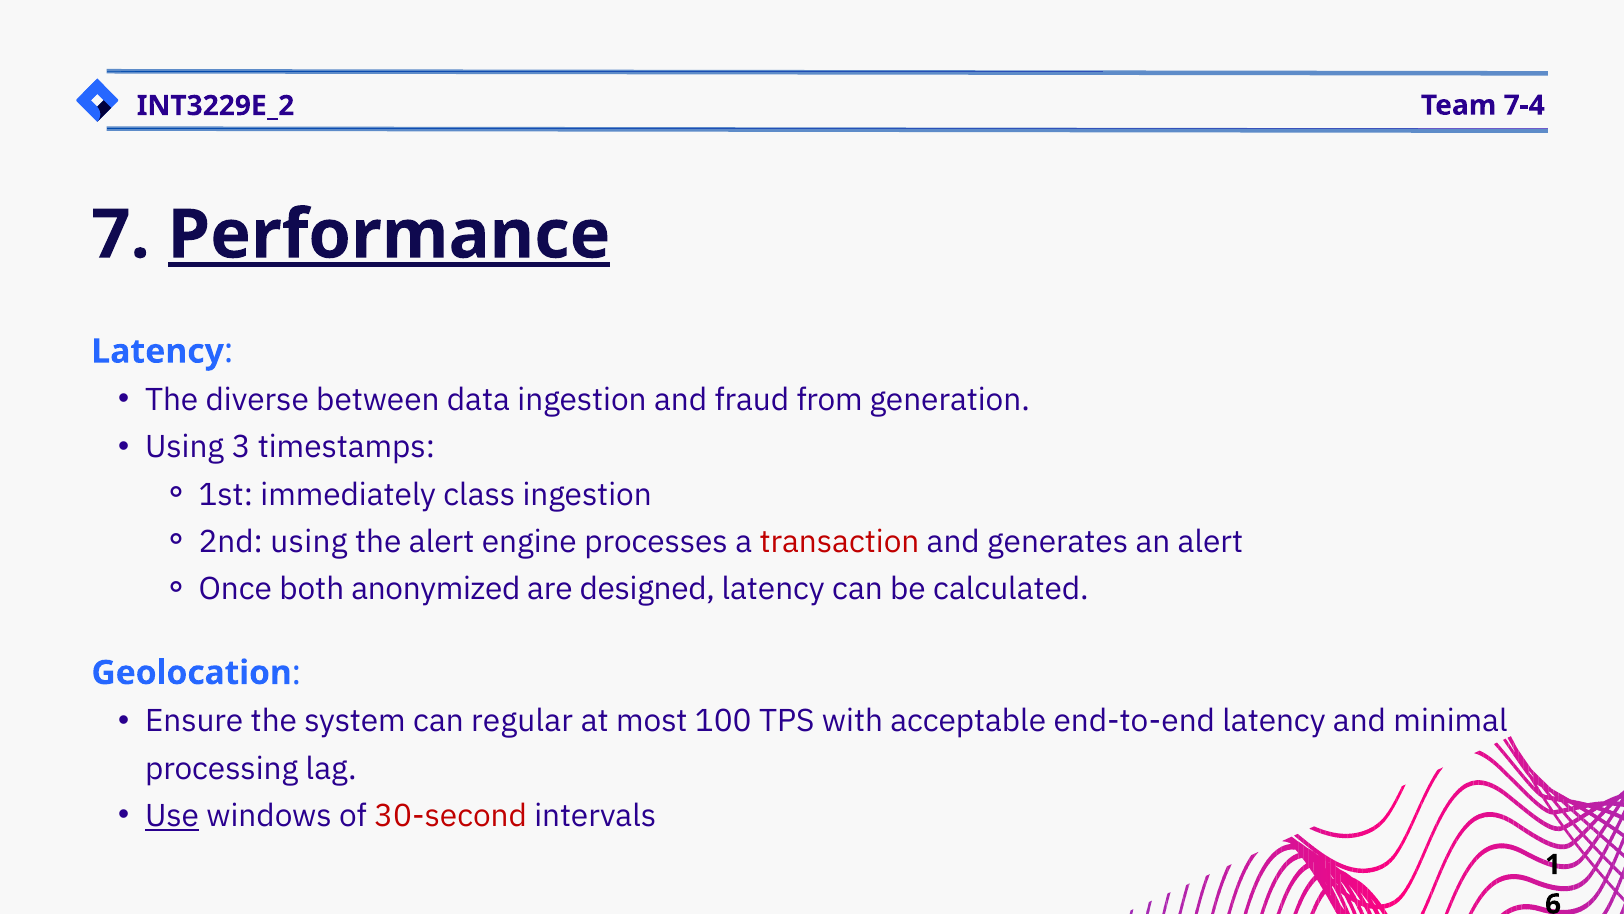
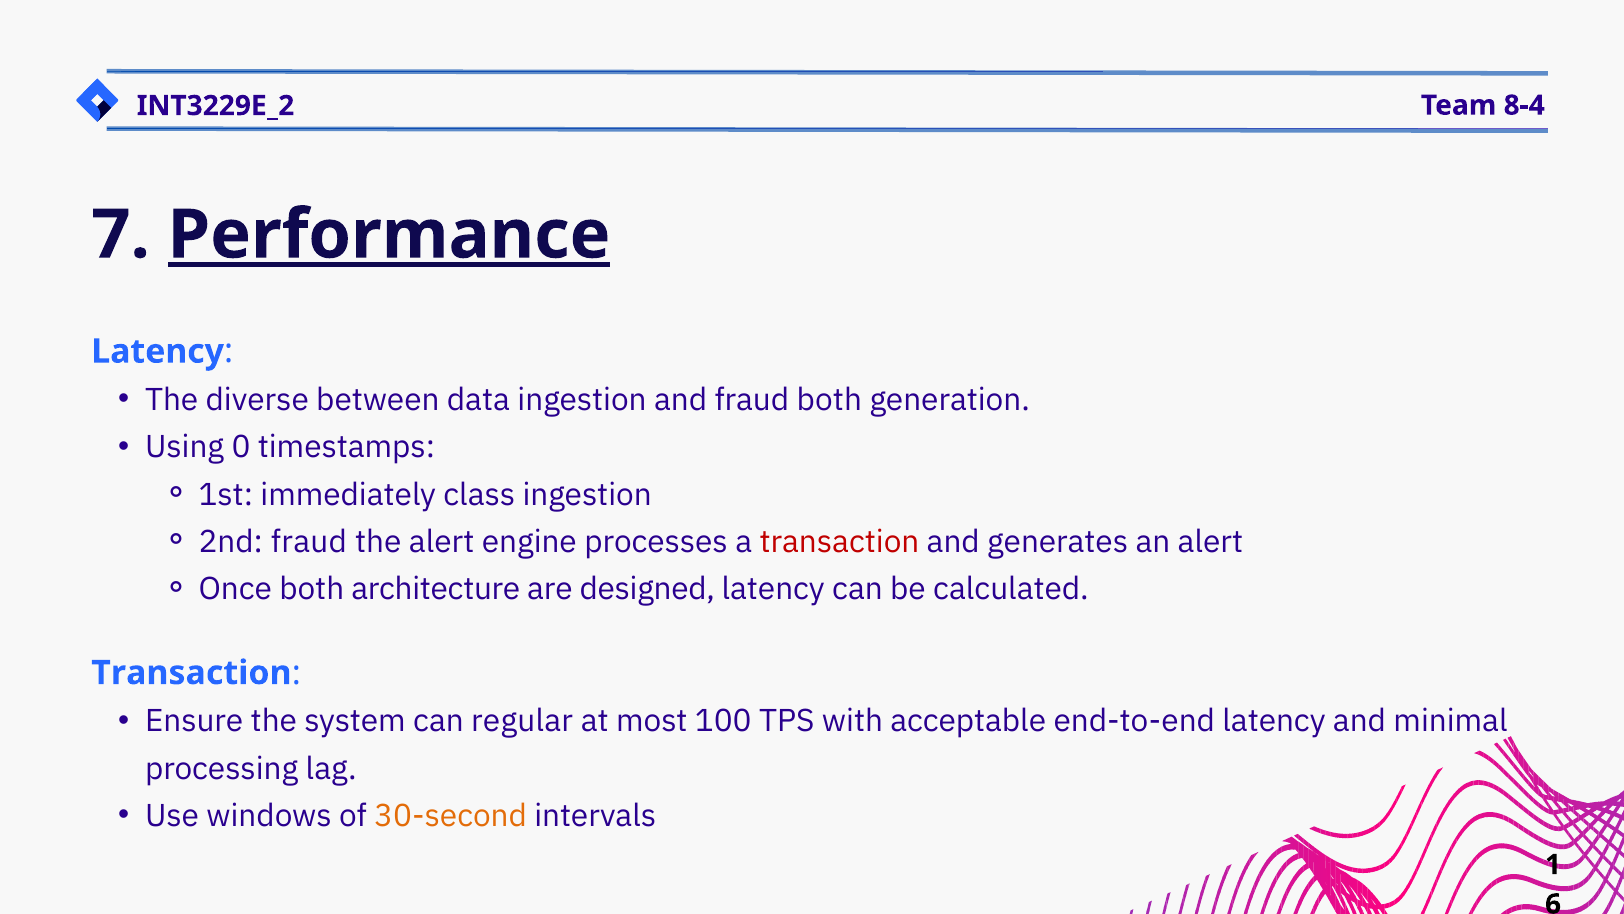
7-4: 7-4 -> 8-4 (1524, 105)
fraud from: from -> both (829, 400)
3: 3 -> 0 (241, 447)
2nd using: using -> fraud (309, 542)
anonymized: anonymized -> architecture (436, 589)
Geolocation: Geolocation -> Transaction (191, 673)
Use underline: present -> none (172, 816)
30-second colour: red -> orange (451, 816)
